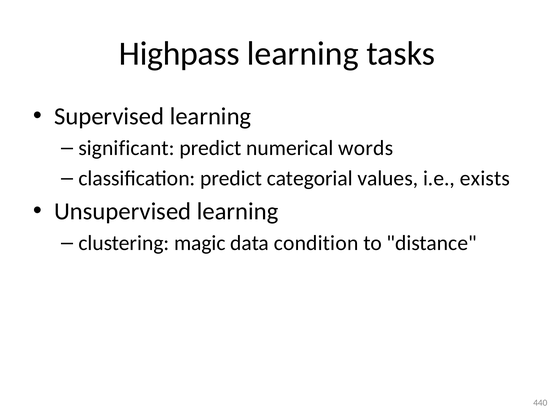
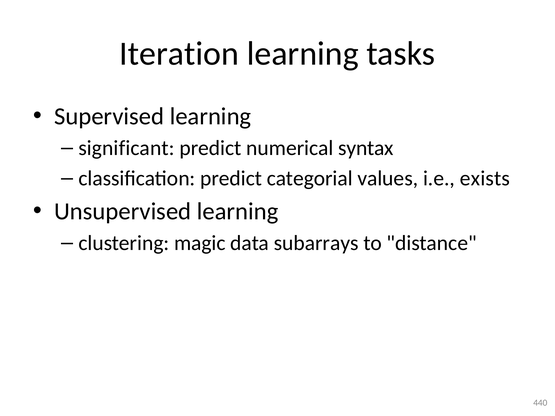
Highpass: Highpass -> Iteration (179, 54)
words: words -> syntax (366, 148)
condition: condition -> subarrays (316, 243)
